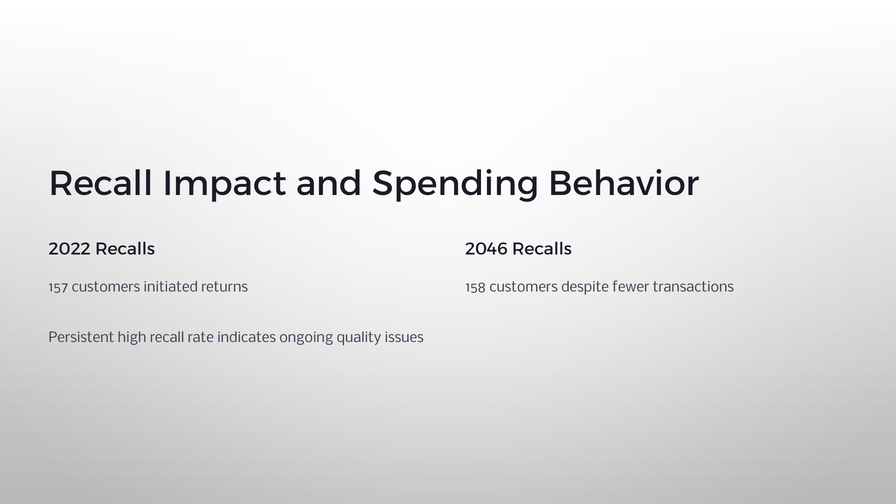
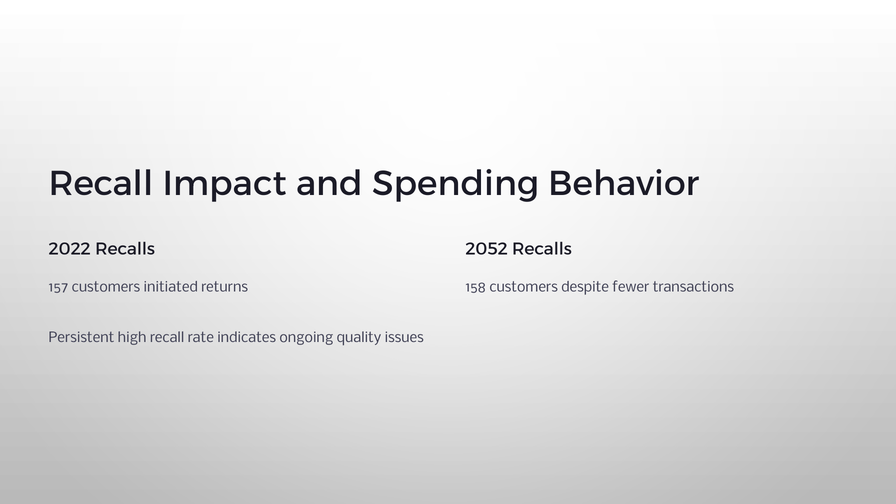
2046: 2046 -> 2052 (487, 249)
